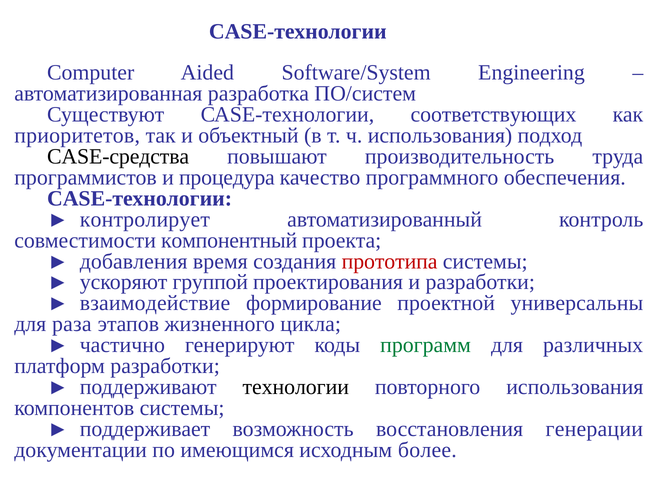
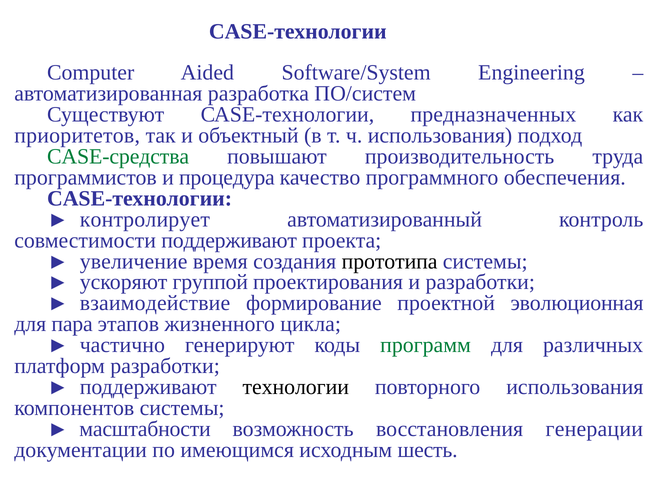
соответствующих: соответствующих -> предназначенных (493, 115)
САSЕ-средства colour: black -> green (118, 157)
совместимости компонентный: компонентный -> поддерживают (229, 240)
добавления: добавления -> увеличение (134, 261)
прототипа colour: red -> black (390, 261)
универсальны: универсальны -> эволюционная (577, 303)
раза: раза -> пара (72, 324)
поддерживает: поддерживает -> масштабности (145, 429)
более: более -> шесть (428, 450)
